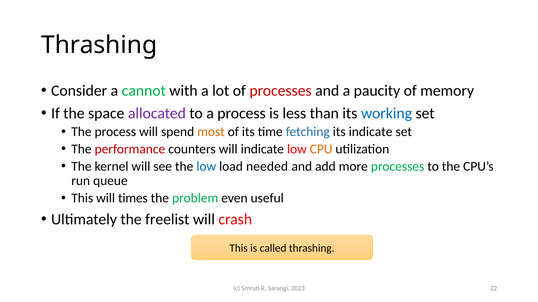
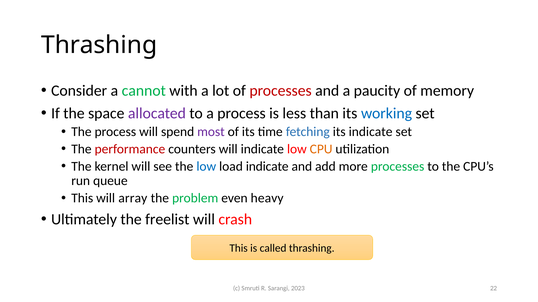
most colour: orange -> purple (211, 132)
load needed: needed -> indicate (267, 167)
times: times -> array (133, 199)
useful: useful -> heavy (267, 199)
